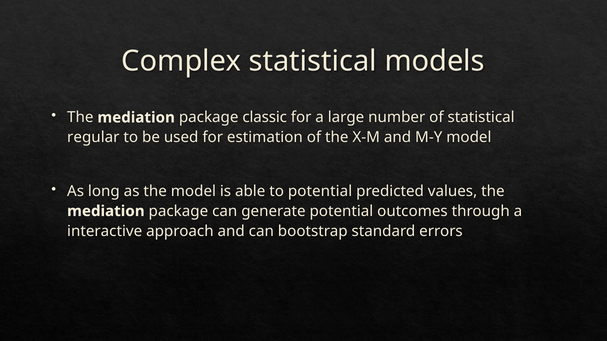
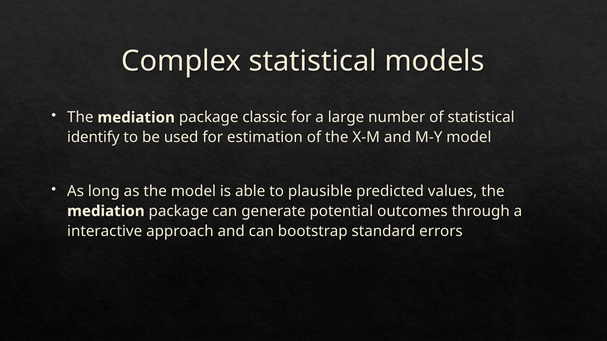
regular: regular -> identify (93, 138)
to potential: potential -> plausible (320, 191)
